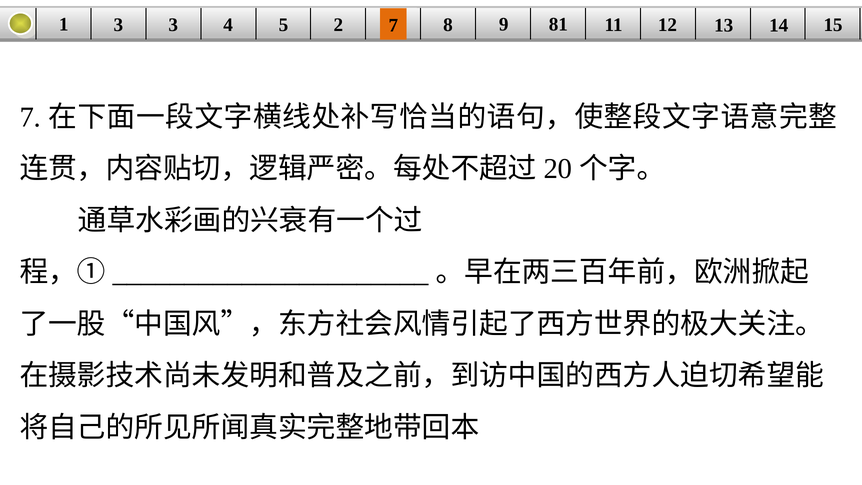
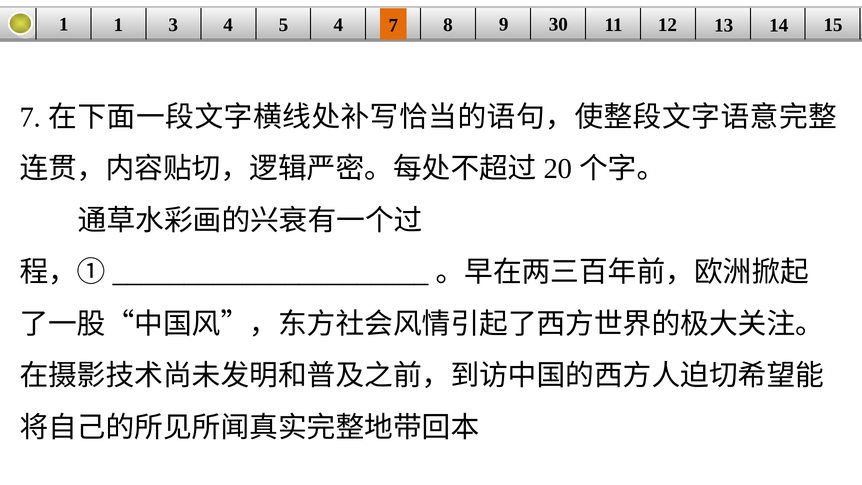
1 3: 3 -> 1 (118, 25)
5 2: 2 -> 4 (338, 25)
81: 81 -> 30 (558, 25)
